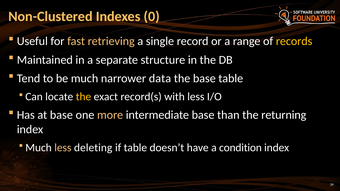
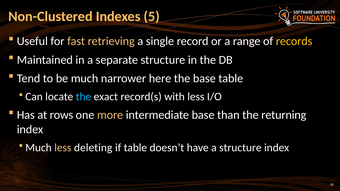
0: 0 -> 5 (152, 17)
data: data -> here (160, 79)
the colour: yellow -> light blue (83, 97)
at base: base -> rows (61, 115)
a condition: condition -> structure (240, 148)
